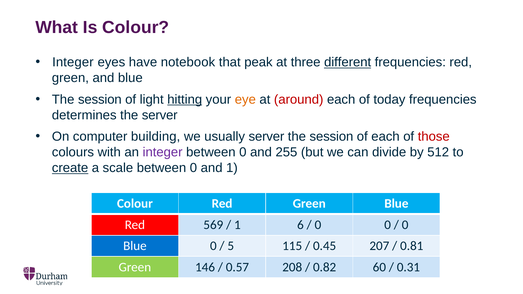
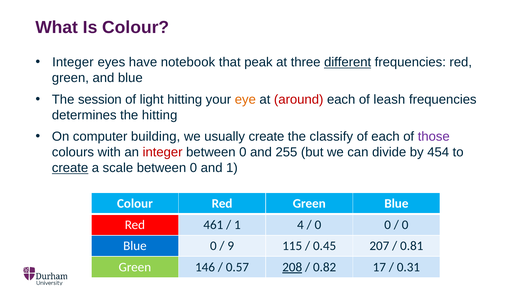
hitting underline: present -> none (185, 100)
today: today -> leash (389, 100)
the server: server -> hitting (160, 115)
usually server: server -> create (266, 137)
session: session -> classify (331, 137)
those colour: red -> purple (434, 137)
integer colour: purple -> red (163, 152)
512: 512 -> 454 (438, 152)
569: 569 -> 461 (213, 225)
6: 6 -> 4 (300, 225)
5: 5 -> 9 (231, 246)
208 underline: none -> present (292, 267)
60: 60 -> 17 (379, 267)
